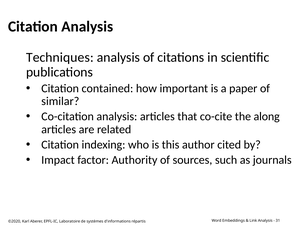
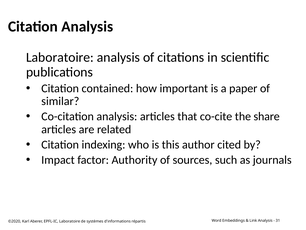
Techniques: Techniques -> Laboratoire (60, 57)
along: along -> share (267, 116)
